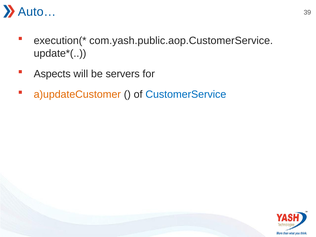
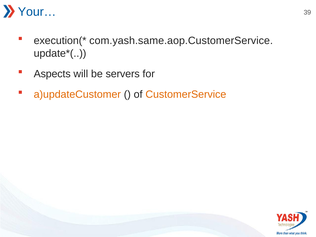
Auto…: Auto… -> Your… (37, 12)
com.yash.public.aop.CustomerService: com.yash.public.aop.CustomerService -> com.yash.same.aop.CustomerService (181, 41)
CustomerService colour: blue -> orange (186, 94)
